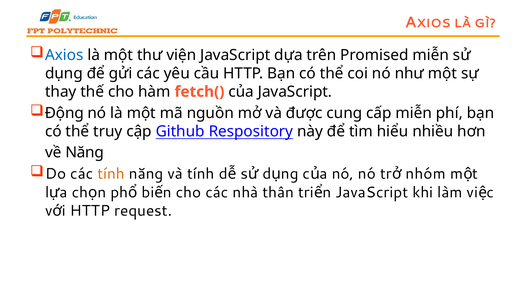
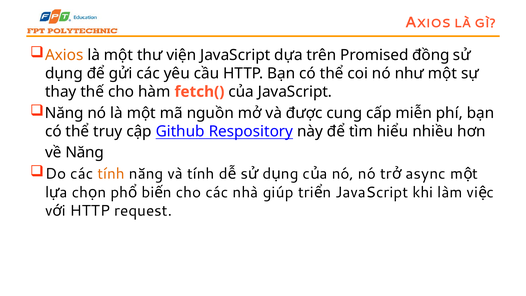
Axios colour: blue -> orange (64, 55)
Promised miễn: miễn -> đồng (431, 55)
Động: Động -> Năng (64, 113)
nhóm: nhóm -> async (426, 174)
thân: thân -> giúp (278, 192)
